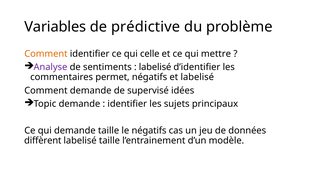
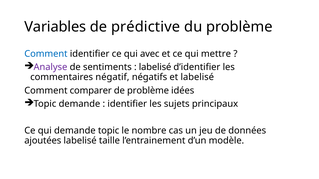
Comment colour: orange -> blue (46, 54)
celle: celle -> avec (150, 54)
permet: permet -> négatif (112, 77)
Comment demande: demande -> comparer (91, 91)
de supervisé: supervisé -> problème (148, 91)
demande taille: taille -> topic (109, 131)
le négatifs: négatifs -> nombre (149, 131)
diffèrent: diffèrent -> ajoutées (43, 141)
